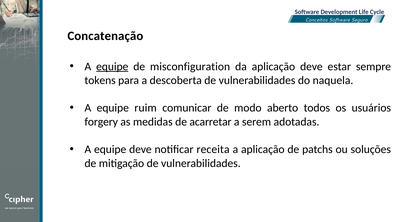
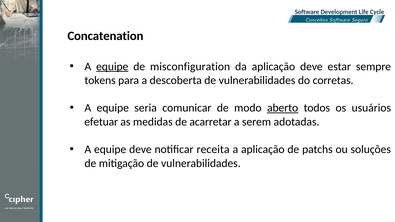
Concatenação: Concatenação -> Concatenation (105, 36)
naquela: naquela -> corretas (333, 80)
ruim: ruim -> seria (146, 108)
aberto underline: none -> present (283, 108)
forgery: forgery -> efetuar (101, 122)
